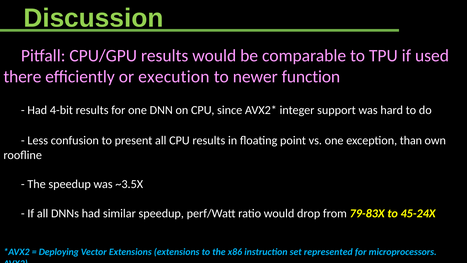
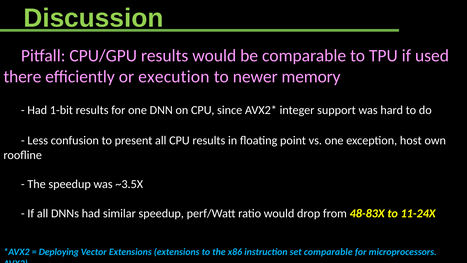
function: function -> memory (311, 77)
4-bit: 4-bit -> 1-bit (61, 110)
than: than -> host (411, 140)
79-83X: 79-83X -> 48-83X (367, 213)
45-24X: 45-24X -> 11-24X (418, 213)
set represented: represented -> comparable (328, 252)
